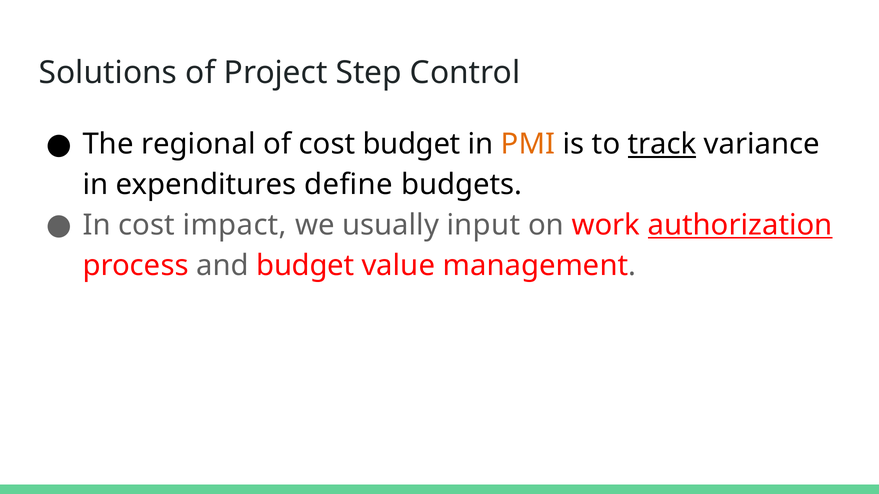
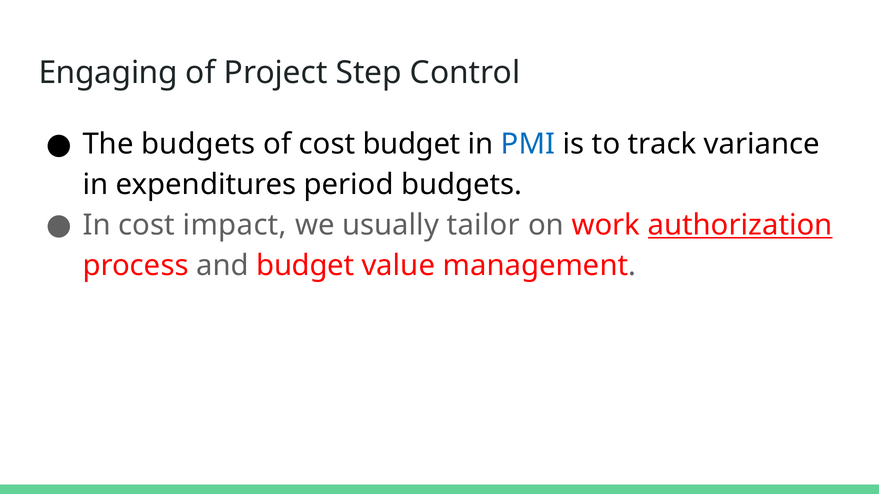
Solutions: Solutions -> Engaging (108, 73)
The regional: regional -> budgets (198, 144)
PMI colour: orange -> blue (528, 144)
track underline: present -> none (662, 144)
define: define -> period (349, 185)
input: input -> tailor (483, 225)
